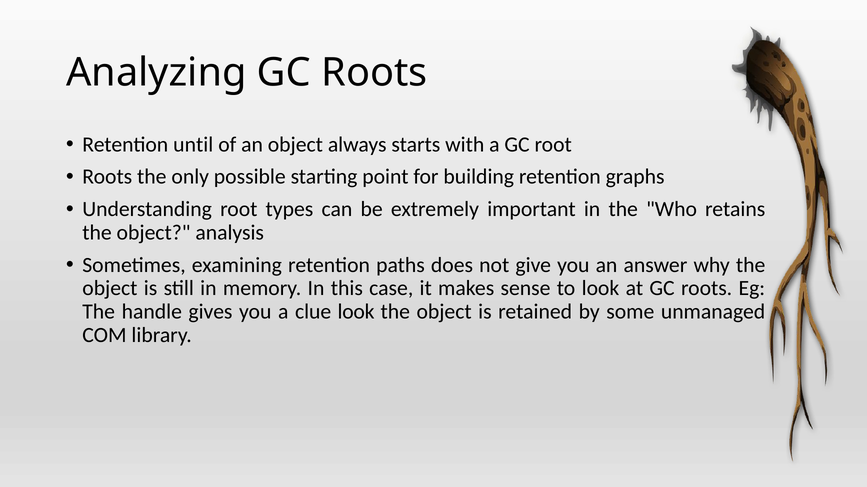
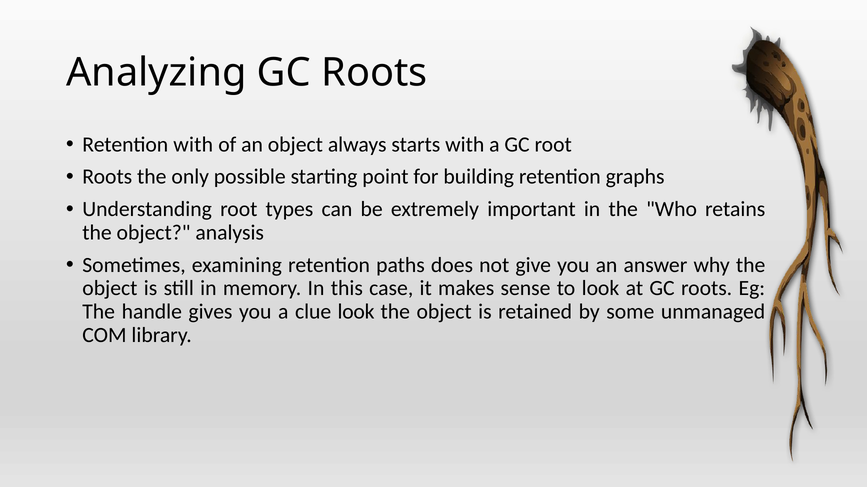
Retention until: until -> with (193, 145)
